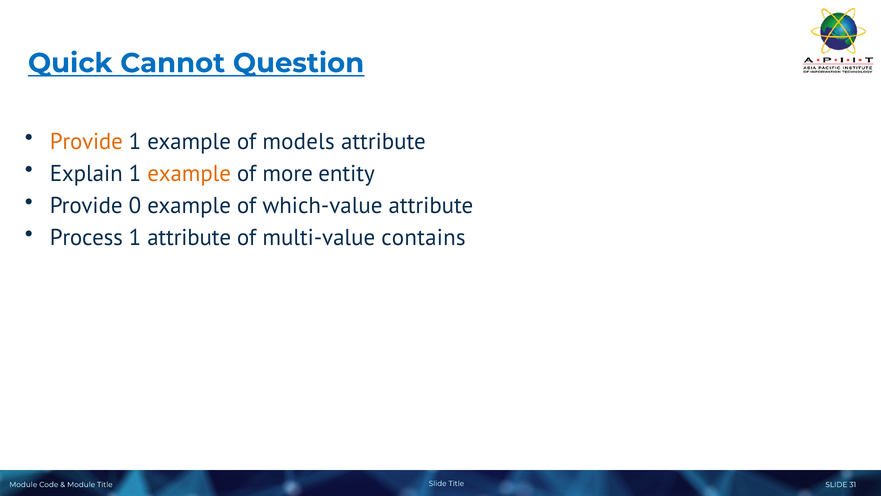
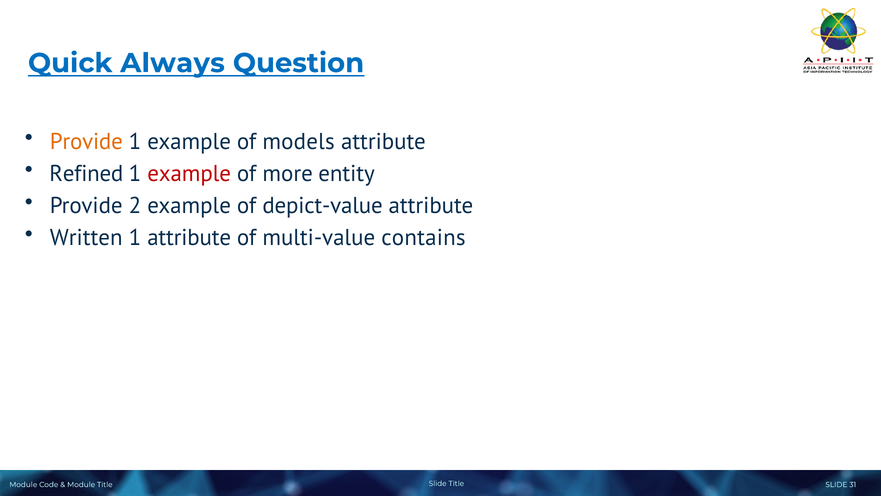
Cannot: Cannot -> Always (173, 63)
Explain: Explain -> Refined (86, 173)
example colour: orange -> red (189, 173)
0: 0 -> 2 (135, 206)
which-value: which-value -> depict-value (323, 206)
Process: Process -> Written (86, 238)
